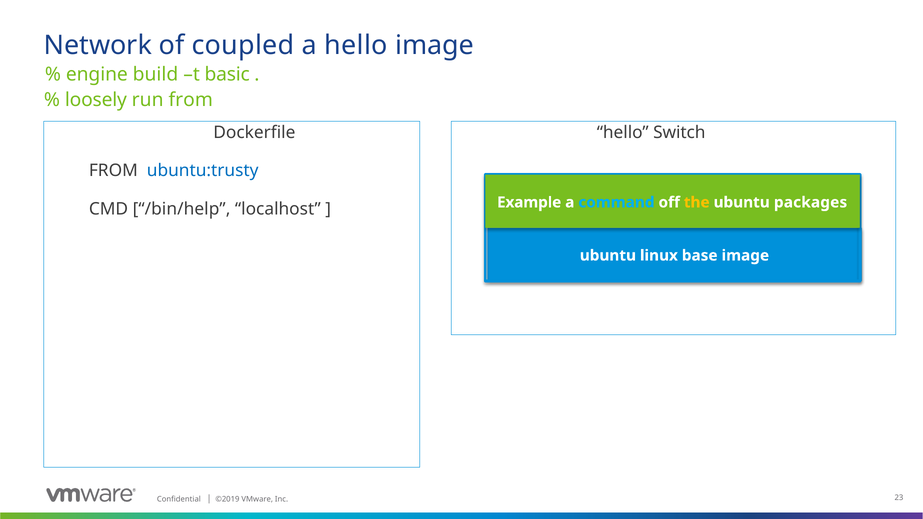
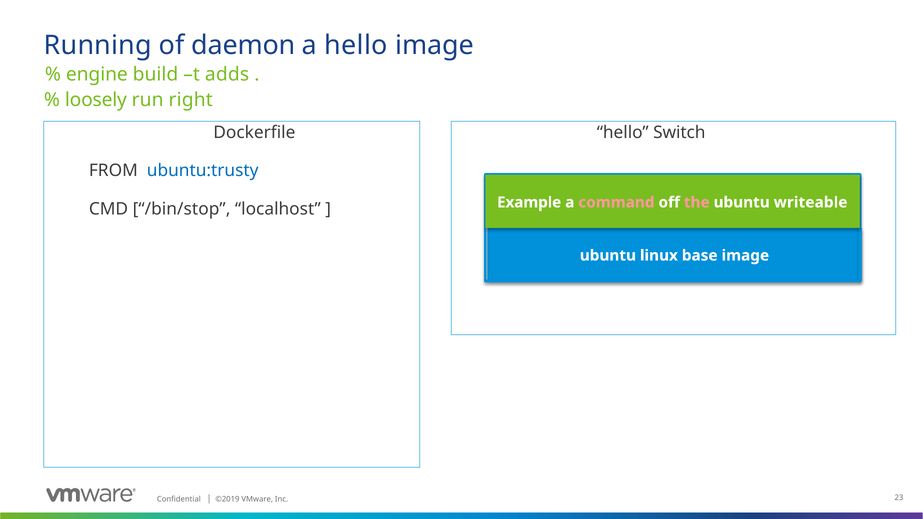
Network: Network -> Running (98, 45)
coupled: coupled -> daemon (243, 45)
basic: basic -> adds (227, 74)
run from: from -> right (191, 100)
command colour: light blue -> pink (616, 202)
the colour: yellow -> pink (697, 202)
packages: packages -> writeable (811, 202)
/bin/help: /bin/help -> /bin/stop (182, 209)
